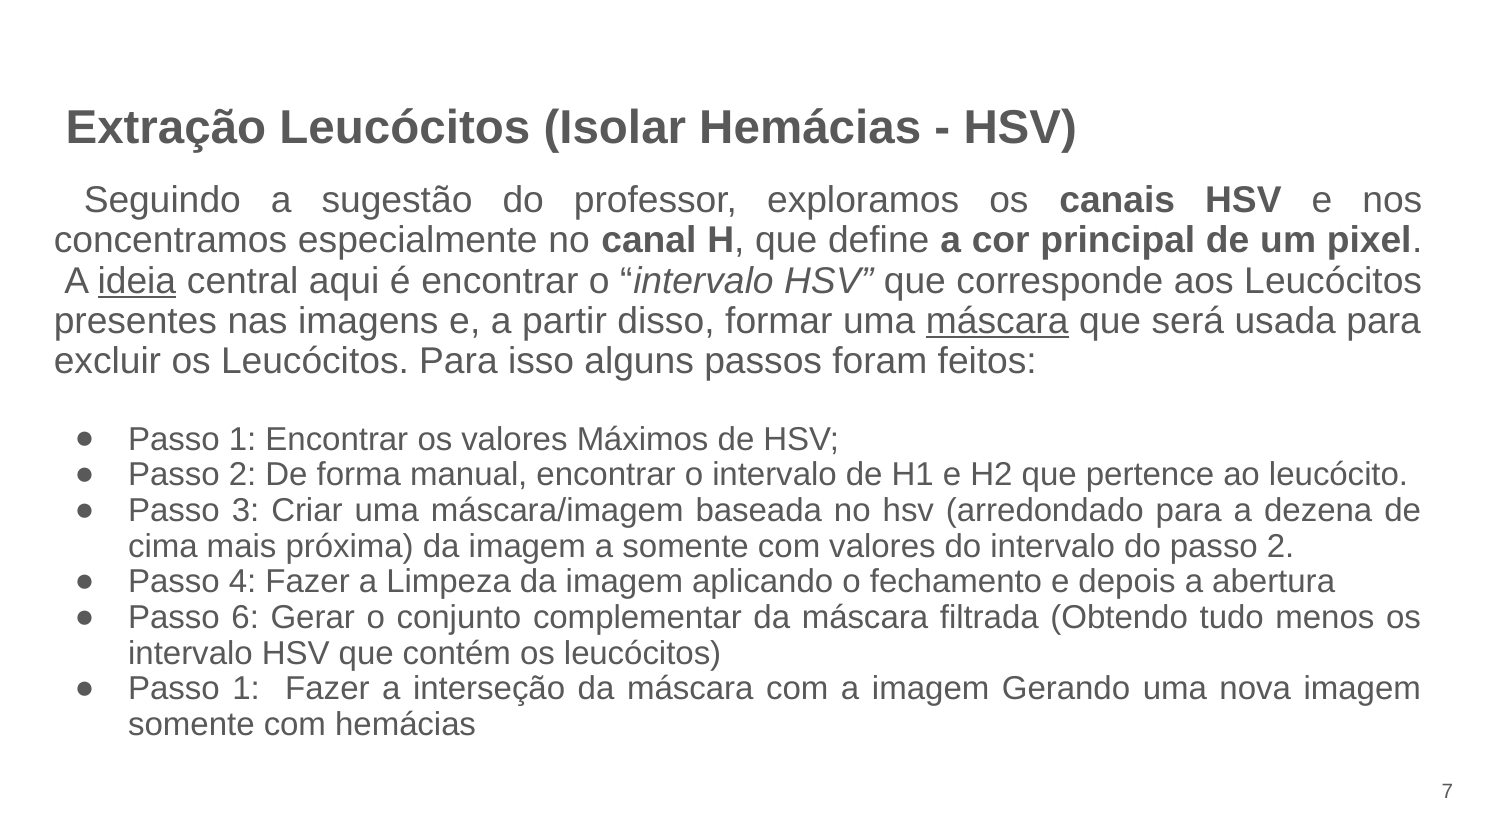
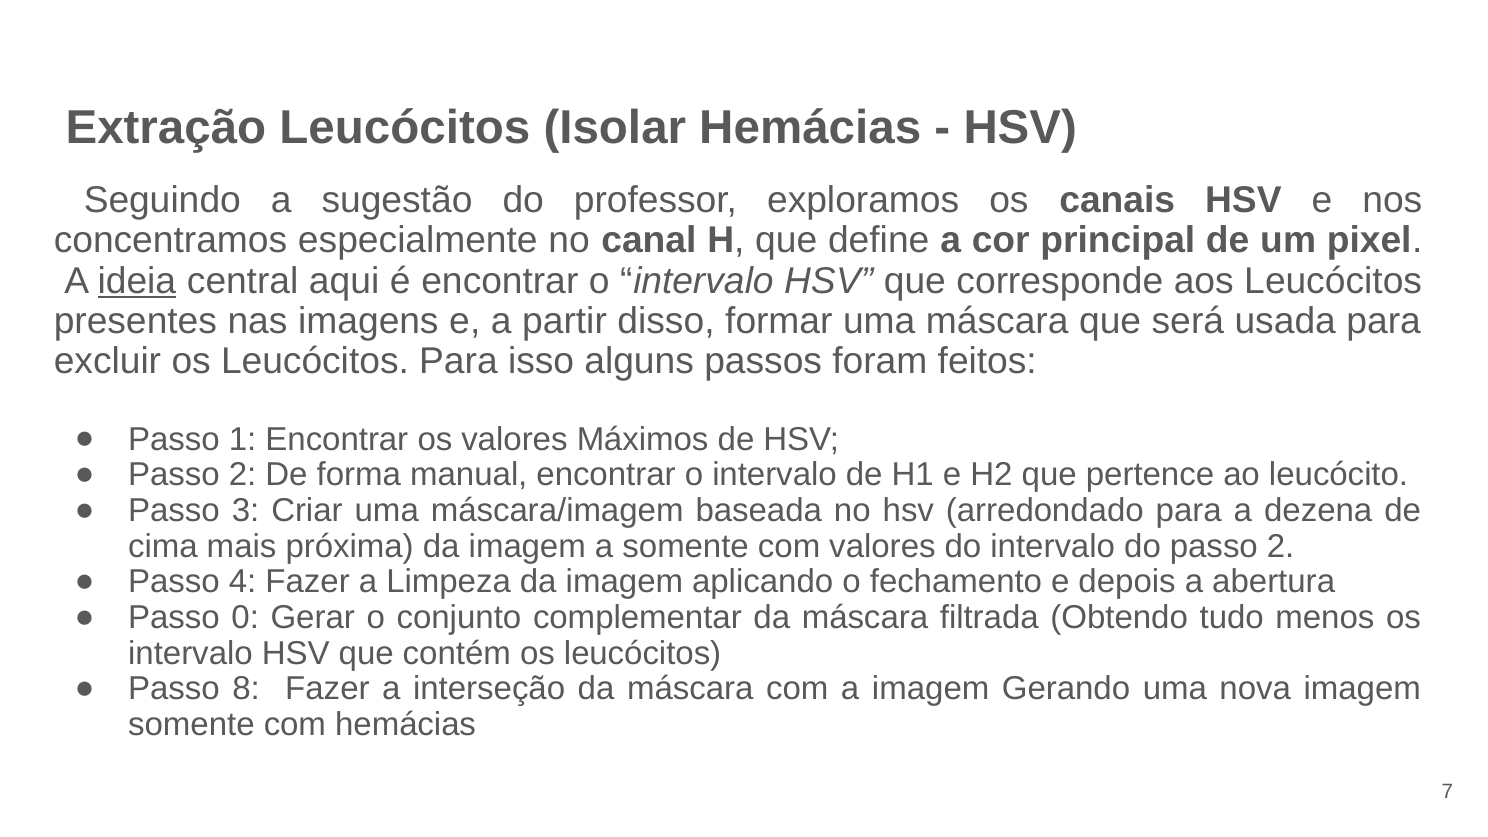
máscara underline: present -> none (997, 321)
6: 6 -> 0 (245, 618)
1: 1 -> 8 (246, 689)
